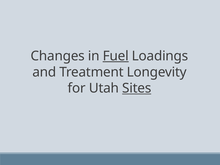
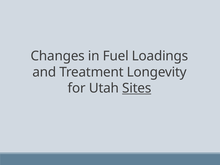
Fuel underline: present -> none (116, 56)
